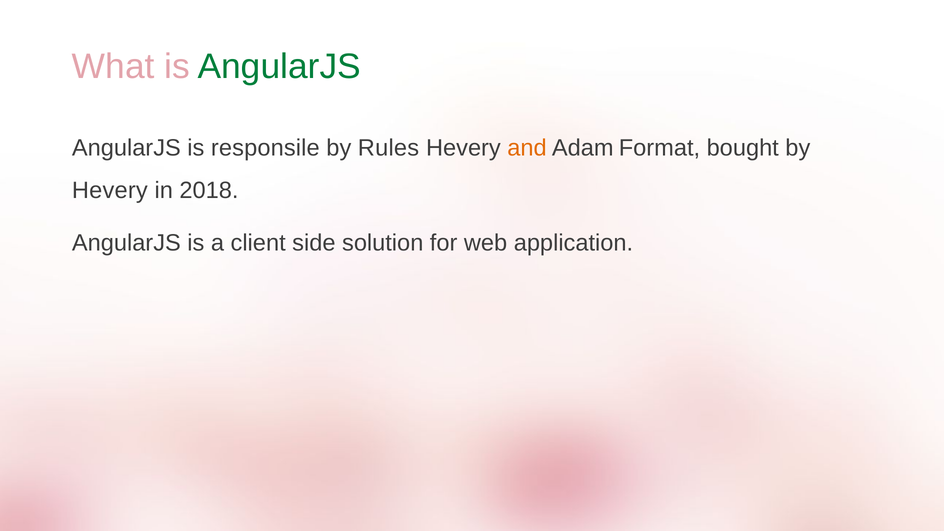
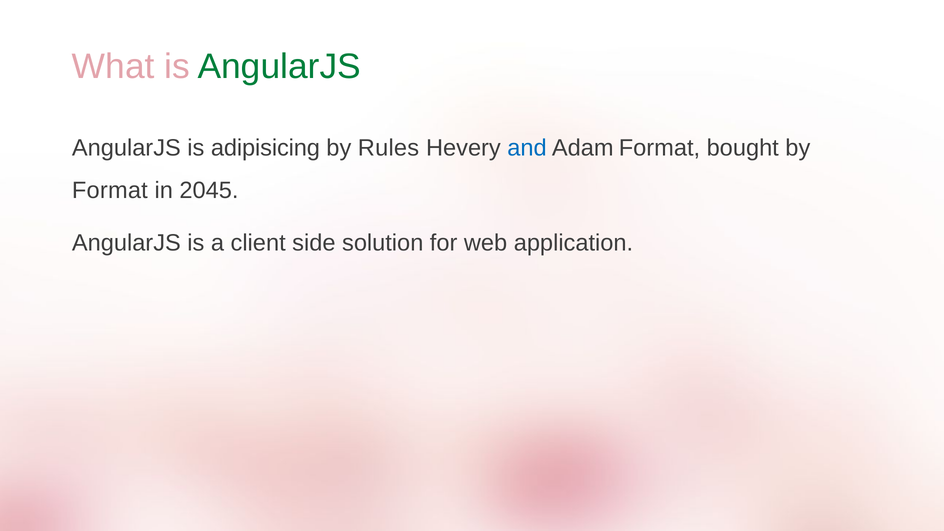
responsile: responsile -> adipisicing (265, 148)
and colour: orange -> blue (527, 148)
Hevery: Hevery -> Format (110, 190)
2018: 2018 -> 2045 (209, 190)
